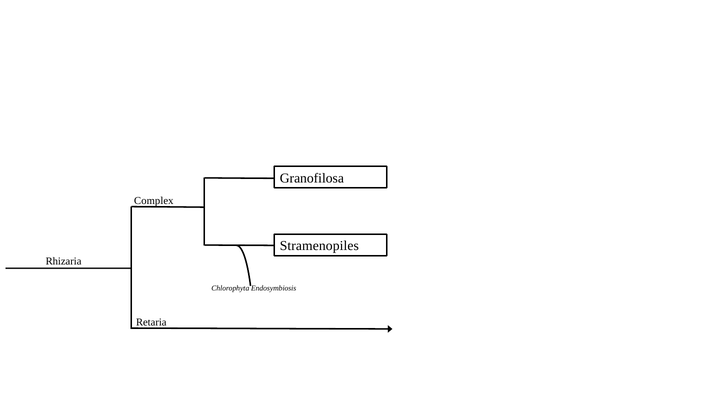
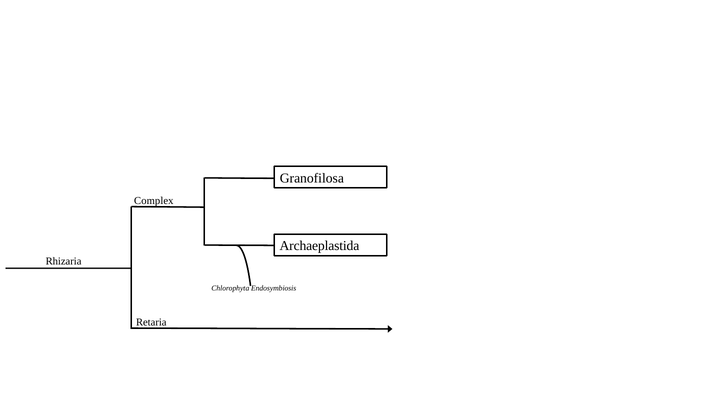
Stramenopiles: Stramenopiles -> Archaeplastida (319, 246)
